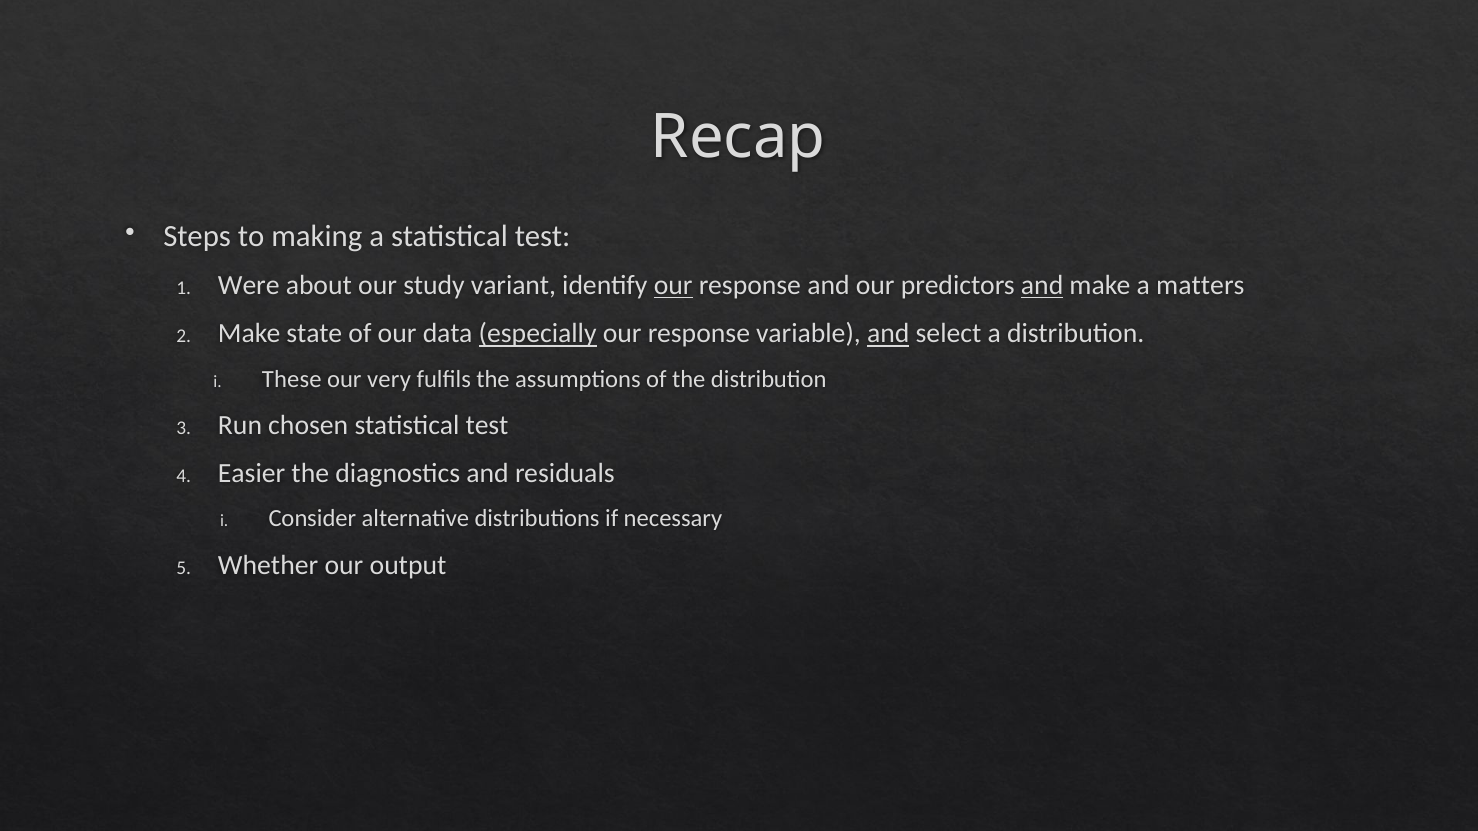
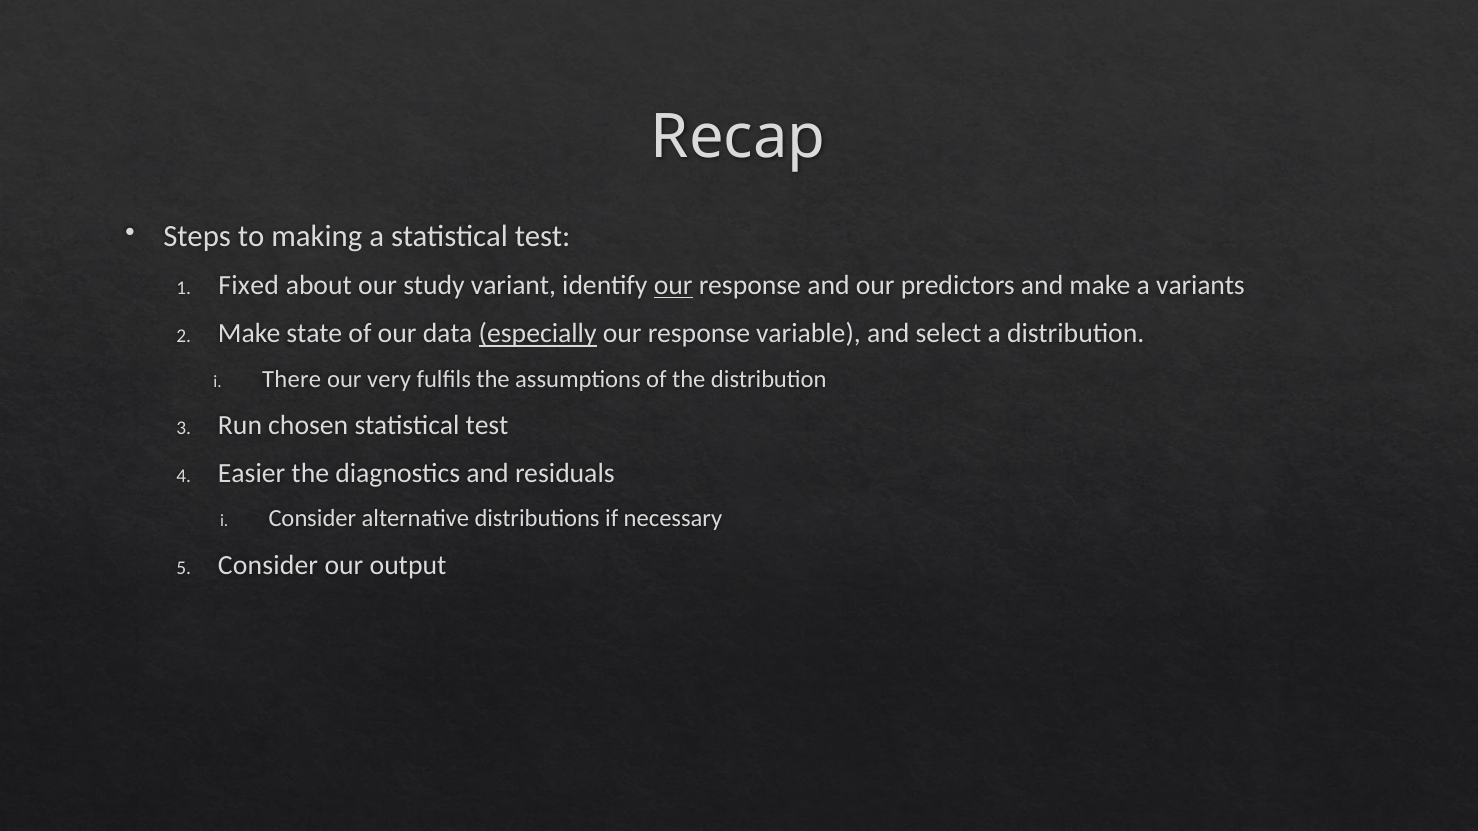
Were: Were -> Fixed (249, 286)
and underline: present -> none (1042, 286)
matters: matters -> variants (1200, 286)
and underline: present -> none (888, 334)
These: These -> There (292, 379)
Whether: Whether -> Consider (268, 566)
